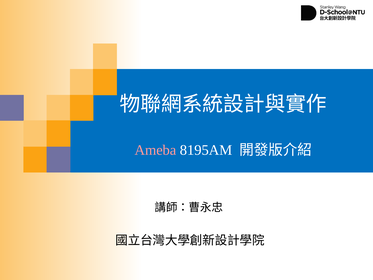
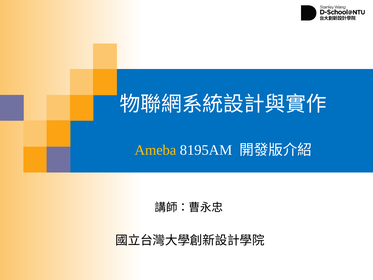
Ameba colour: pink -> yellow (155, 150)
